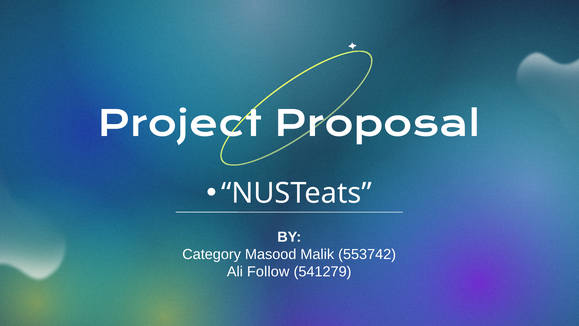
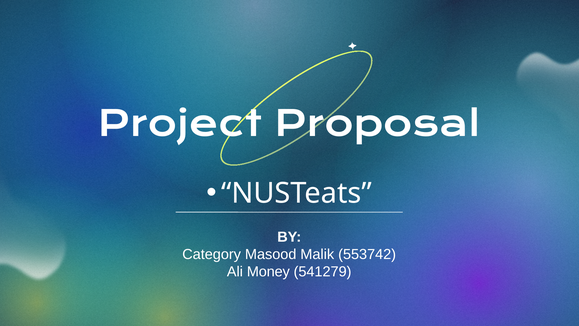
Follow: Follow -> Money (268, 272)
